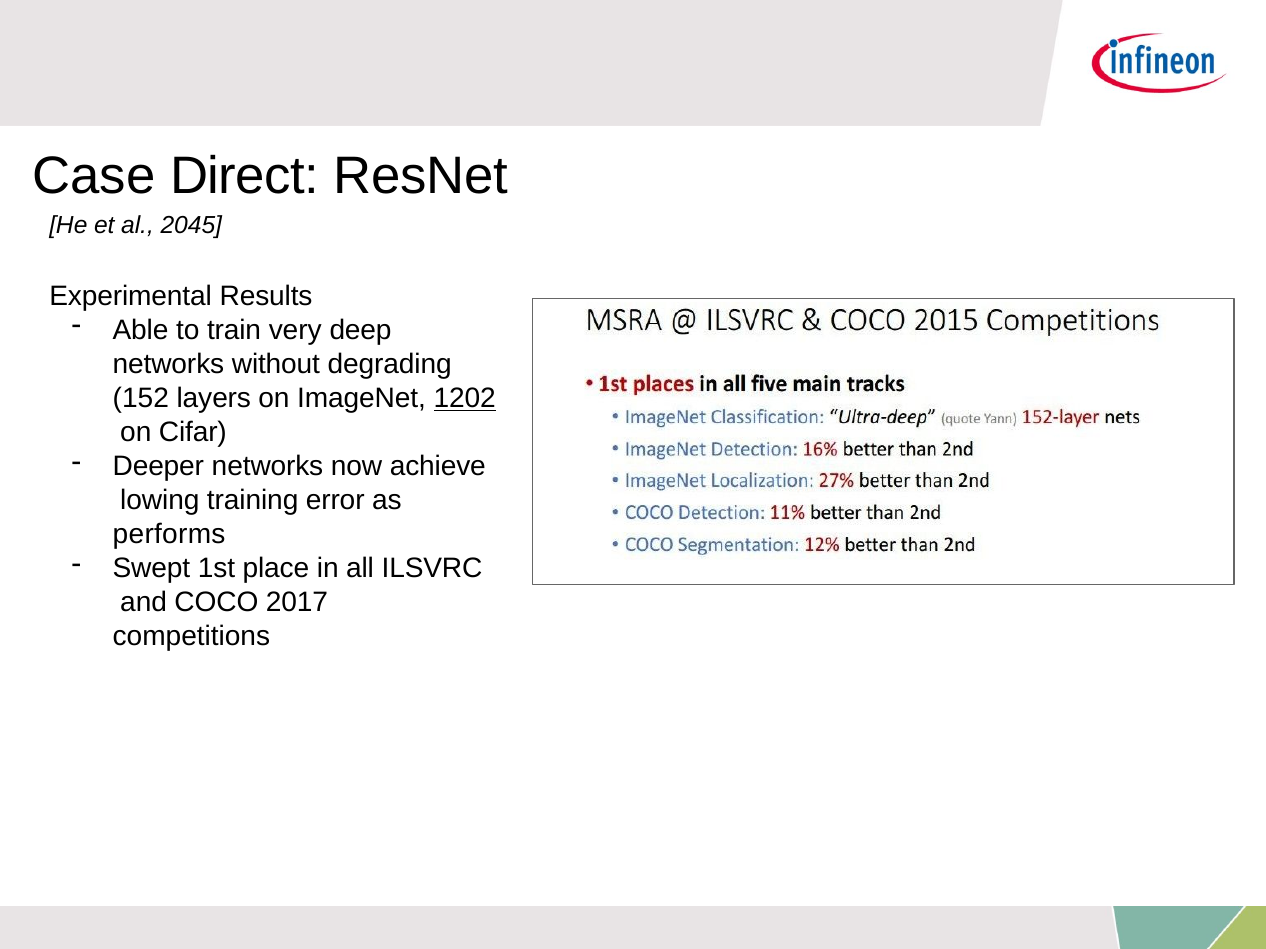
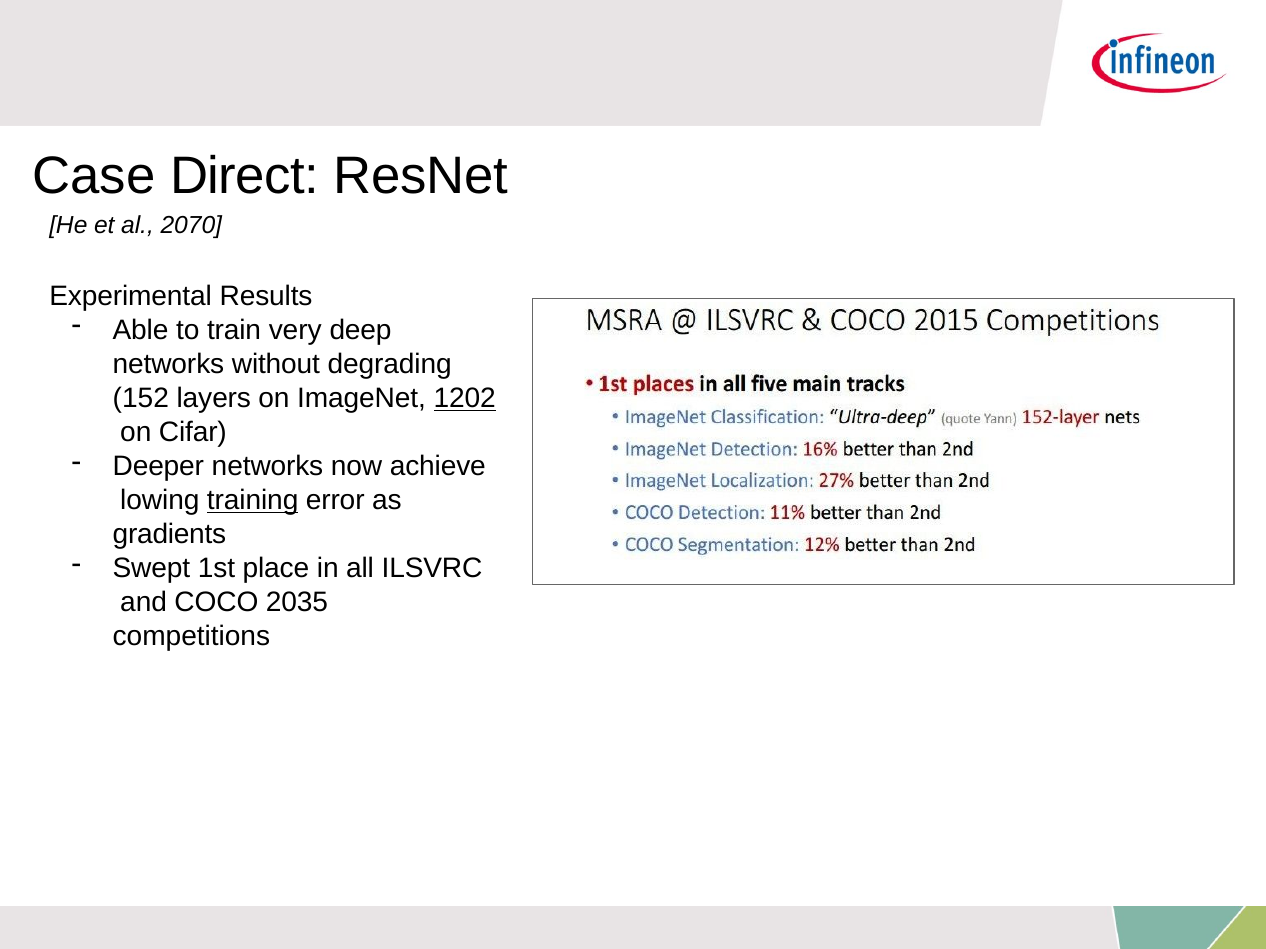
2045: 2045 -> 2070 (191, 225)
training underline: none -> present (253, 501)
performs: performs -> gradients (169, 535)
COCO 2017: 2017 -> 2035 (297, 603)
